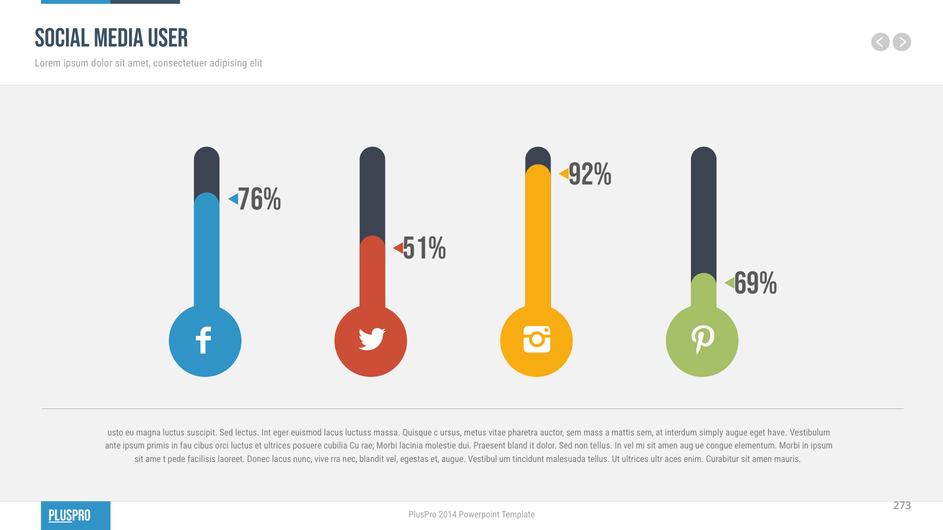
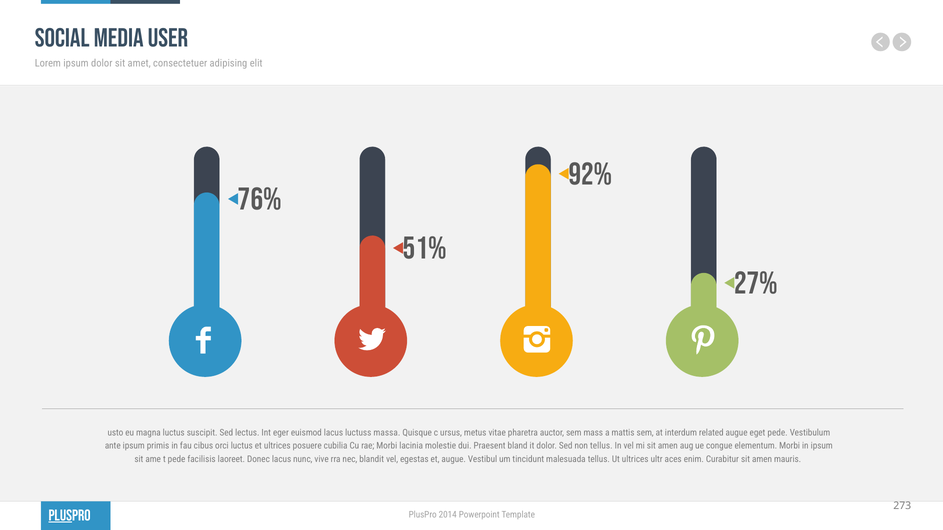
69%: 69% -> 27% (756, 284)
simply: simply -> related (711, 433)
eget have: have -> pede (778, 433)
